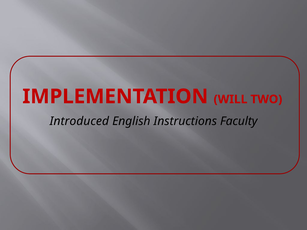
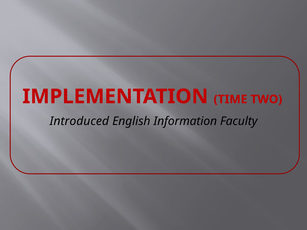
WILL: WILL -> TIME (231, 99)
Instructions: Instructions -> Information (185, 121)
